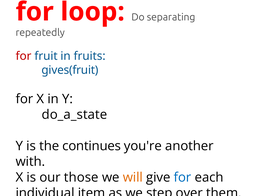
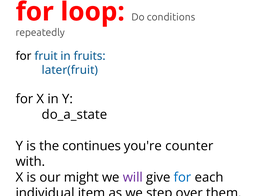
separating: separating -> conditions (171, 17)
for colour: red -> black (24, 56)
gives(fruit: gives(fruit -> later(fruit (70, 70)
another: another -> counter (189, 146)
those: those -> might (81, 177)
will colour: orange -> purple (133, 177)
